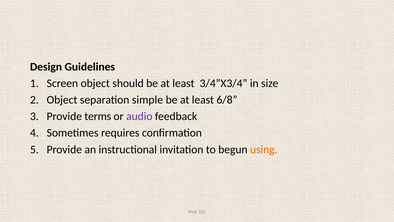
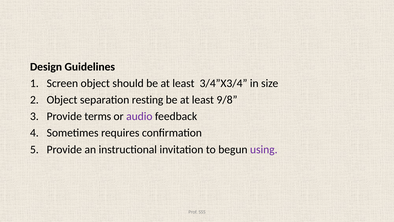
simple: simple -> resting (148, 100)
6/8: 6/8 -> 9/8 (227, 100)
using colour: orange -> purple (264, 149)
